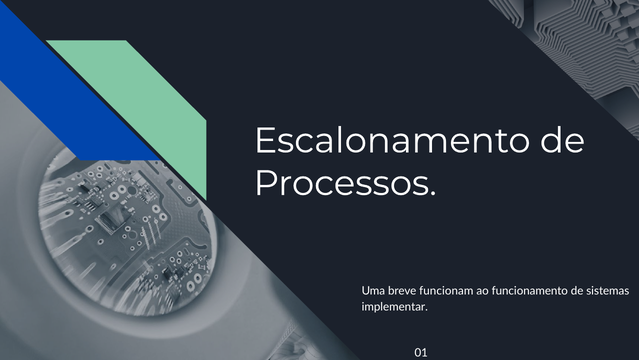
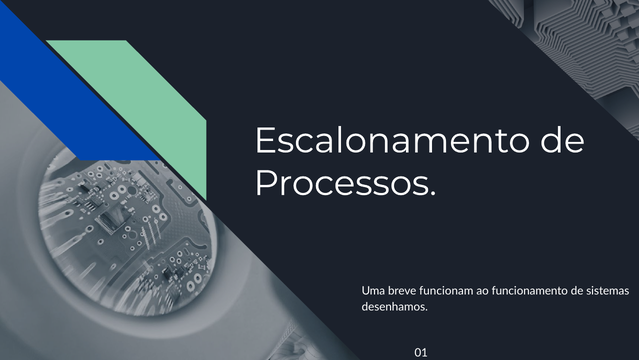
implementar: implementar -> desenhamos (395, 306)
